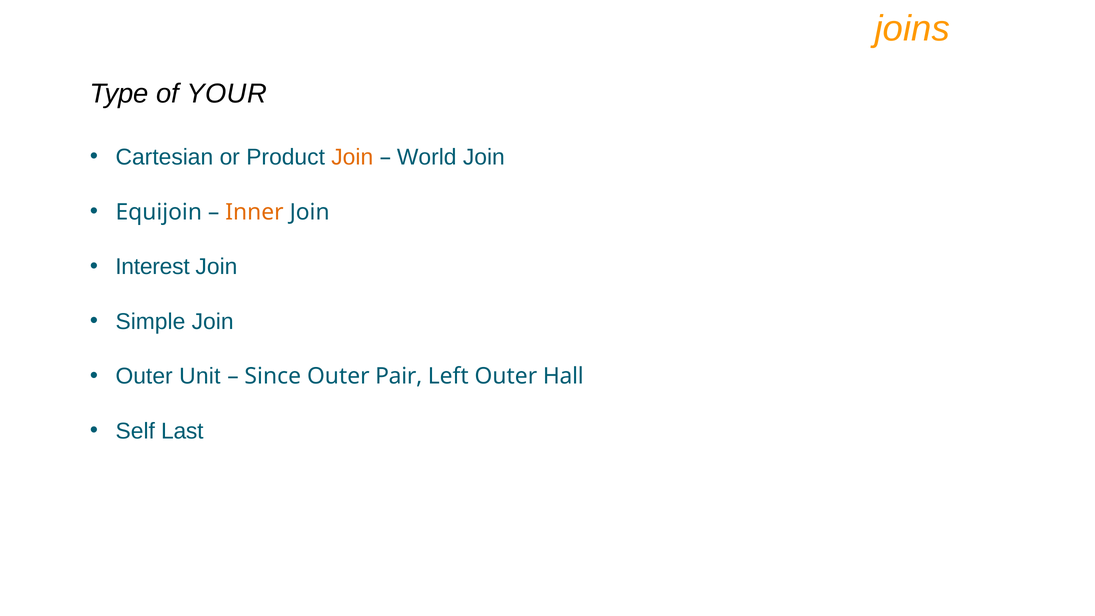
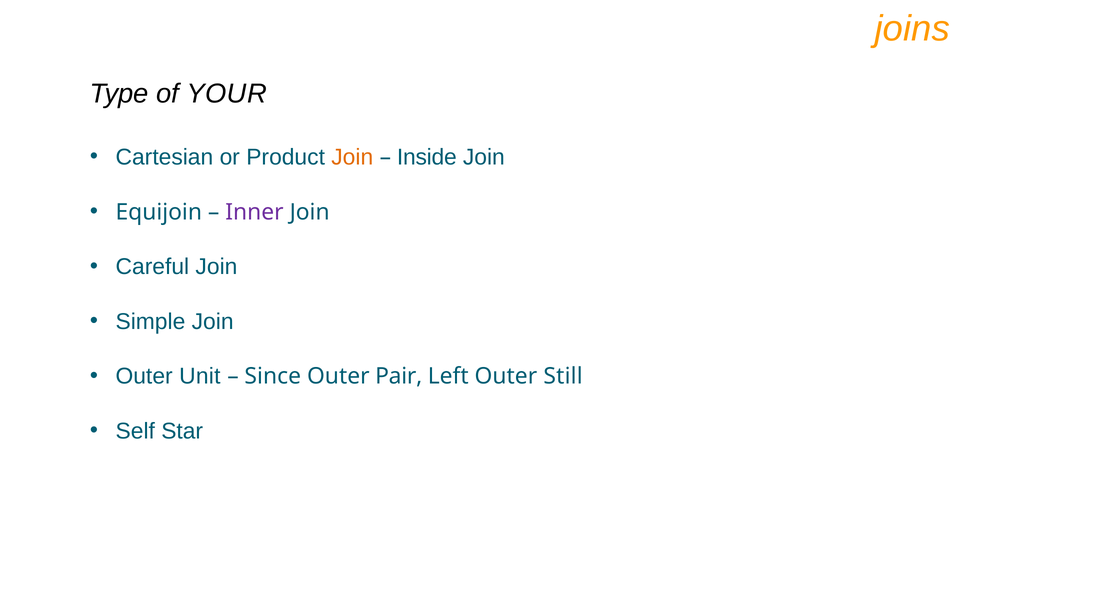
World: World -> Inside (427, 157)
Inner colour: orange -> purple (254, 212)
Interest: Interest -> Careful (152, 267)
Hall: Hall -> Still (563, 376)
Last: Last -> Star (182, 431)
